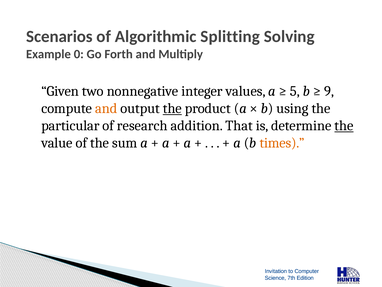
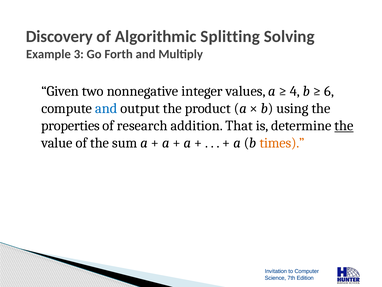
Scenarios: Scenarios -> Discovery (59, 37)
0: 0 -> 3 (79, 54)
5: 5 -> 4 (295, 91)
9: 9 -> 6 (329, 91)
and colour: orange -> blue (106, 108)
the underline: present -> none (172, 108)
particular: particular -> properties (70, 125)
